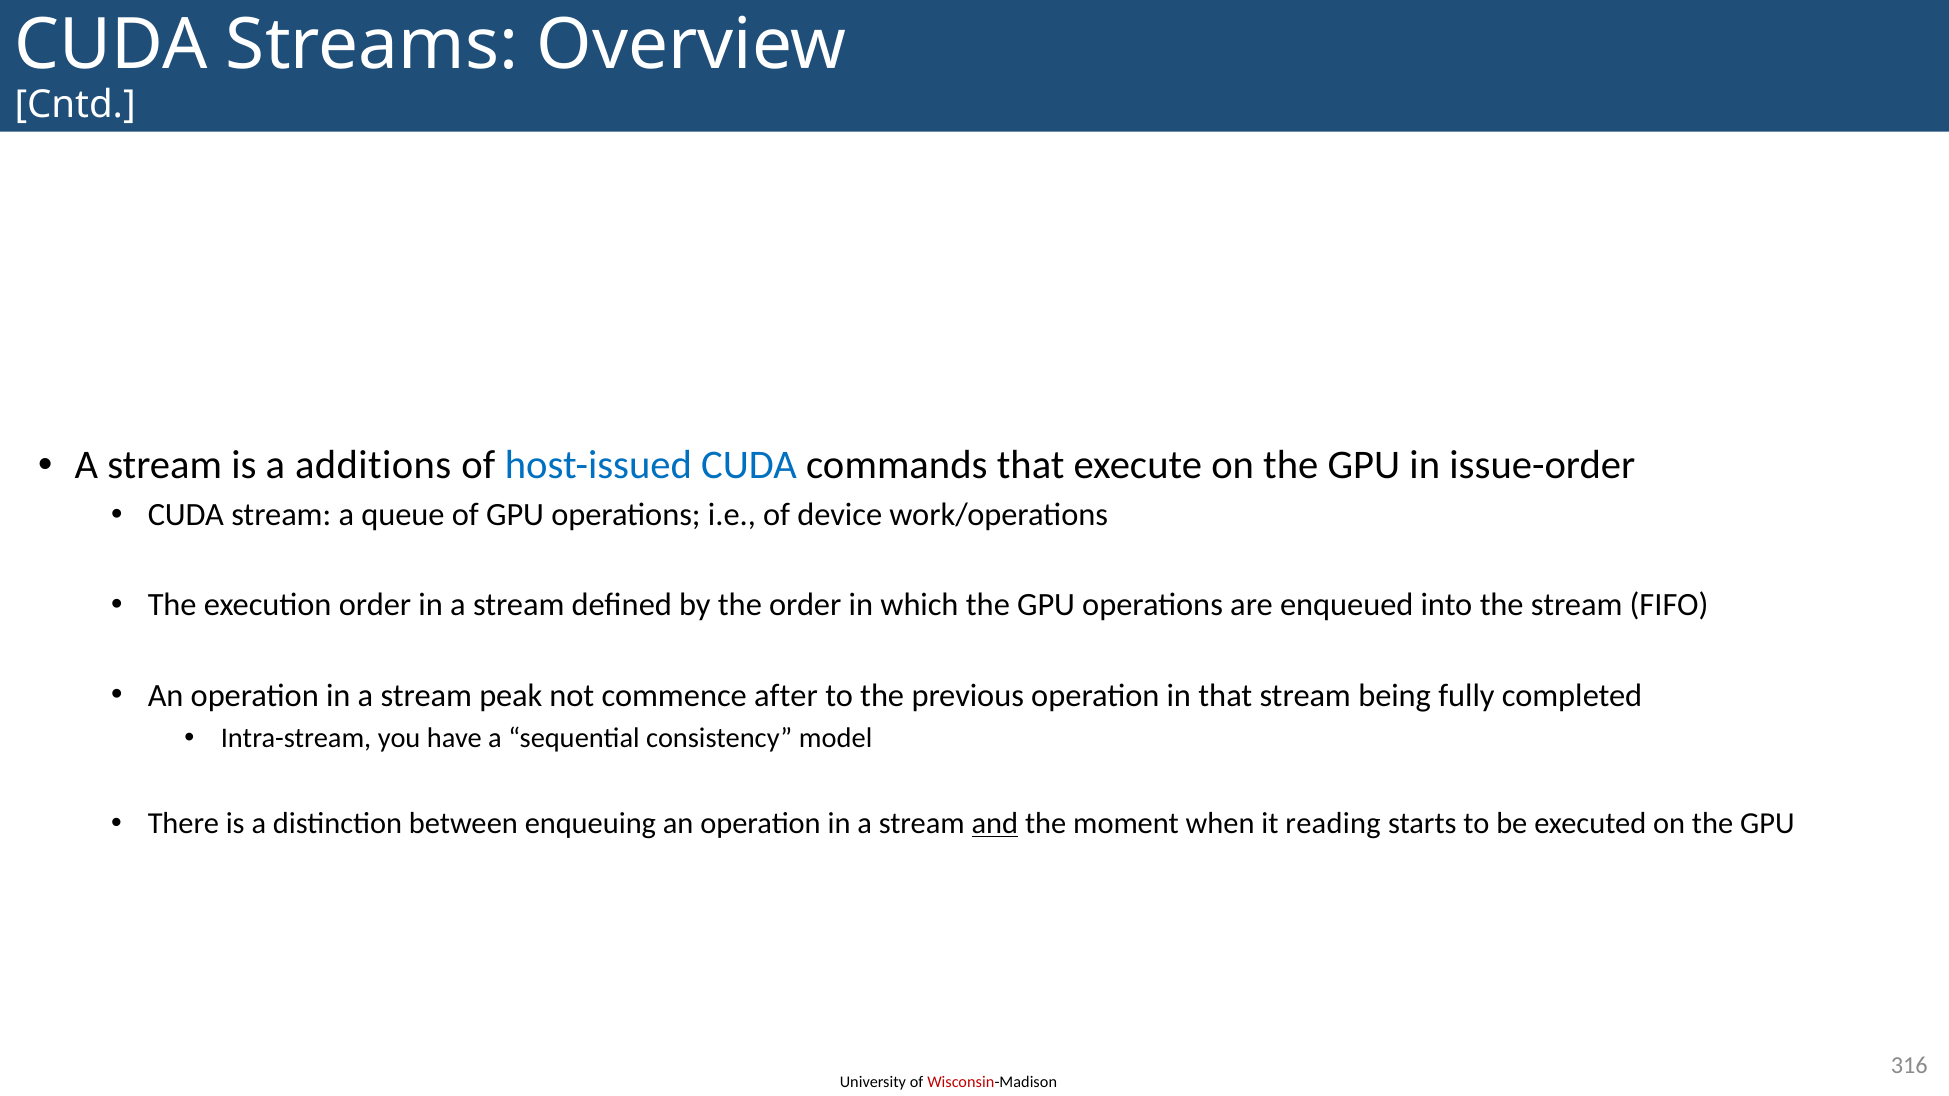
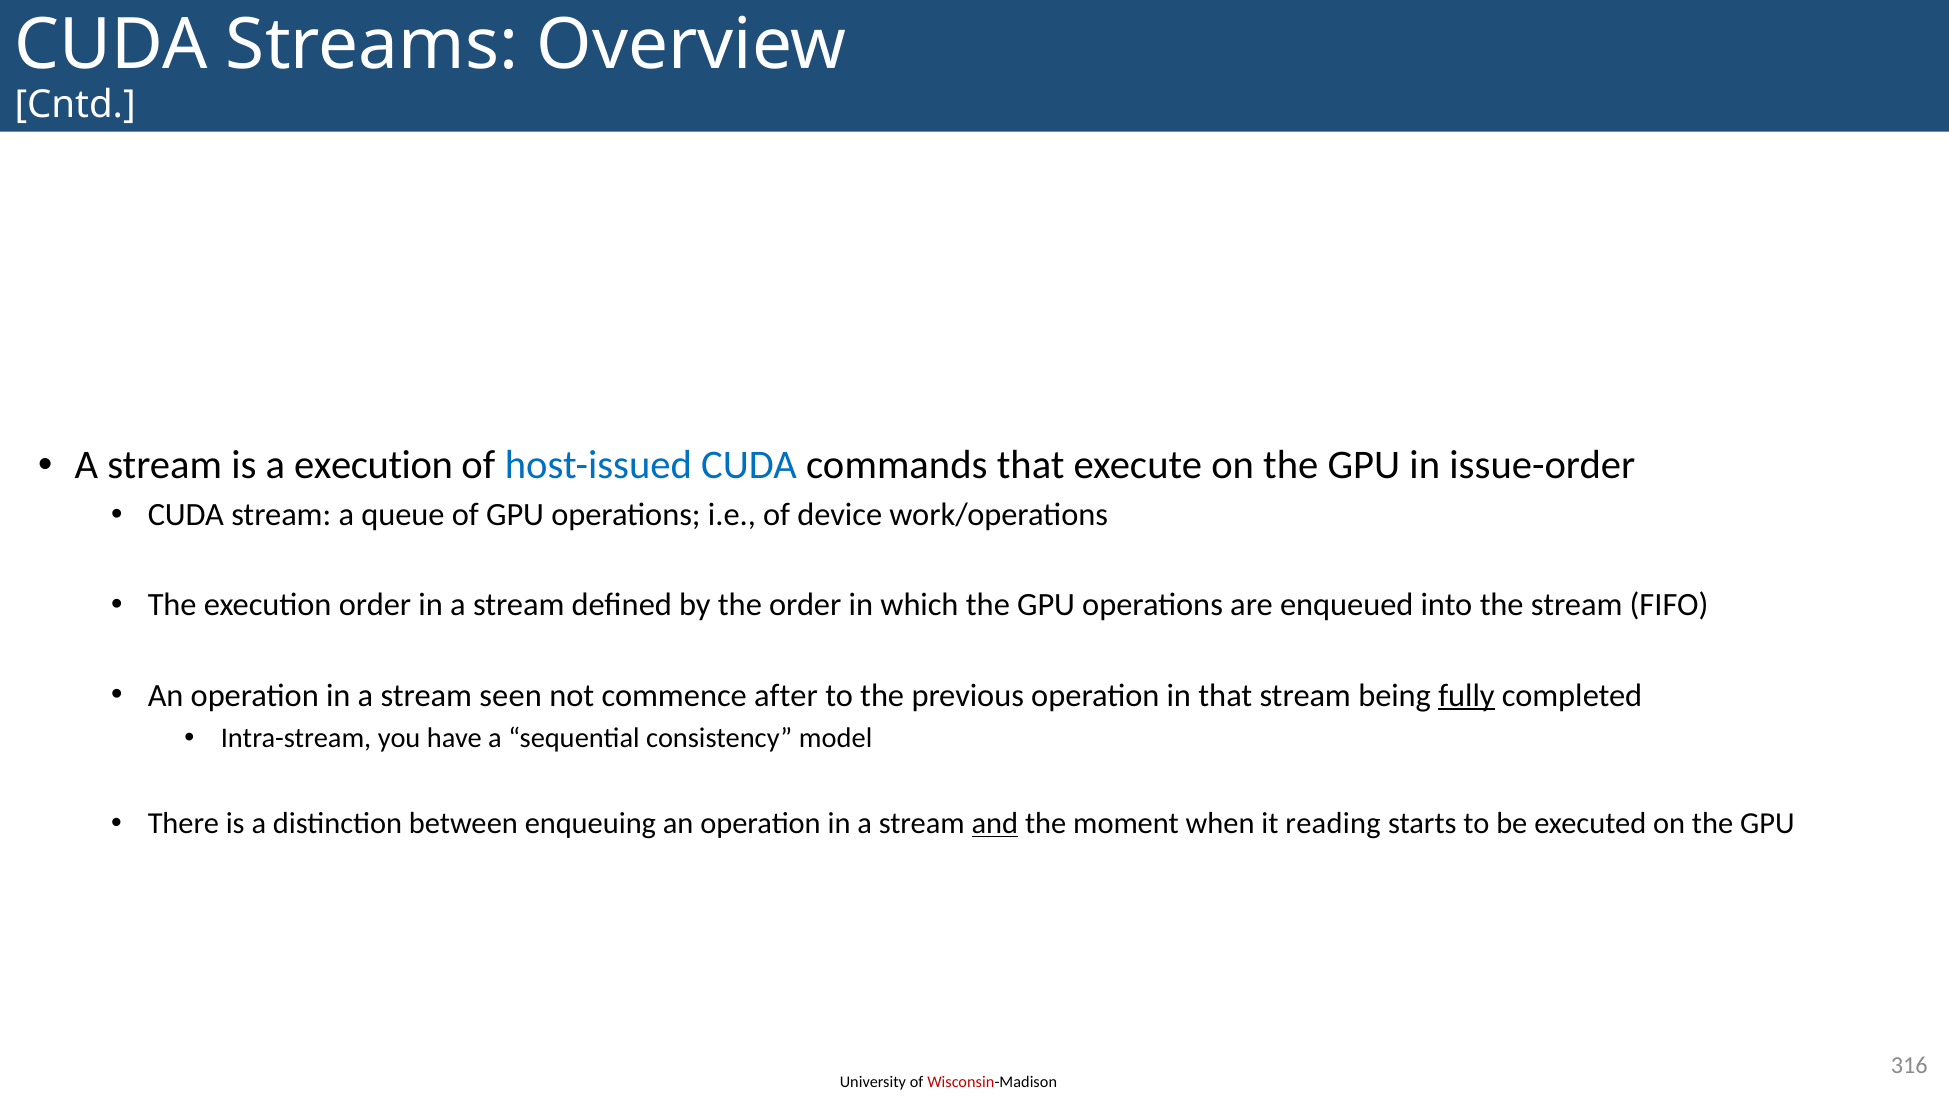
a additions: additions -> execution (374, 465)
peak: peak -> seen (511, 696)
fully underline: none -> present (1466, 696)
